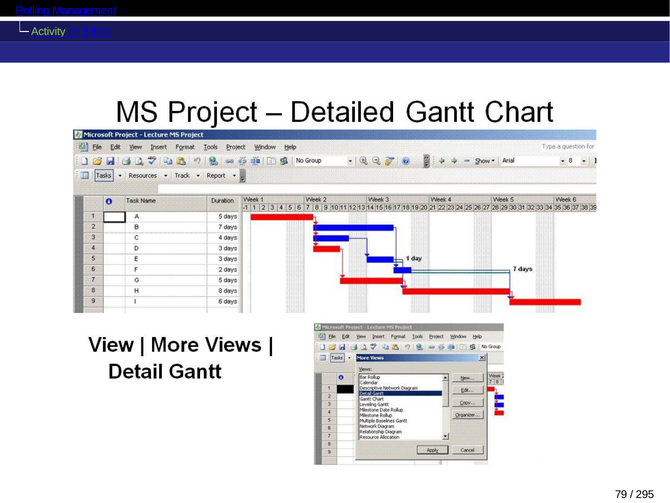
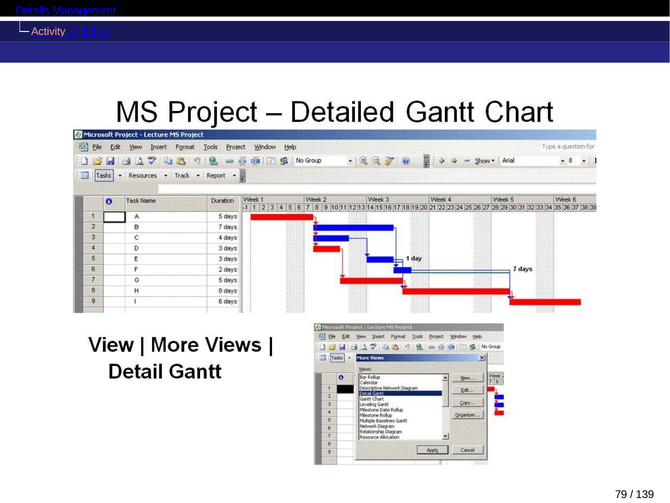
Rolling: Rolling -> Details (33, 11)
Activity colour: light green -> pink (48, 32)
295: 295 -> 139 (645, 495)
